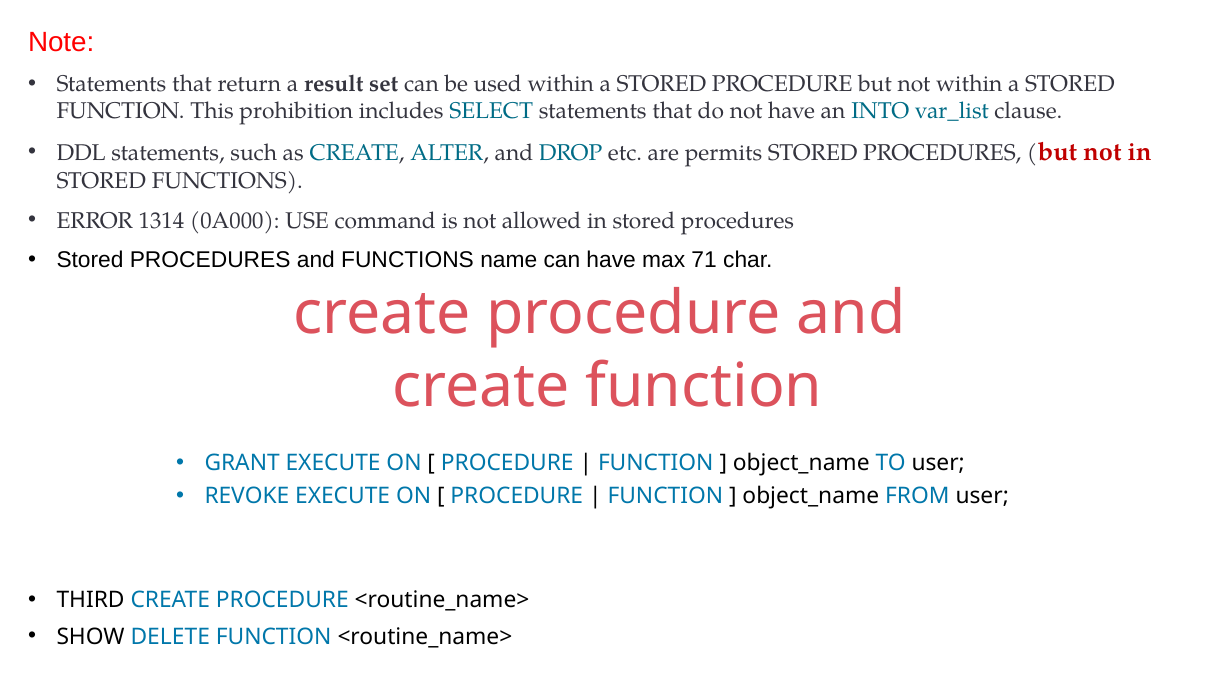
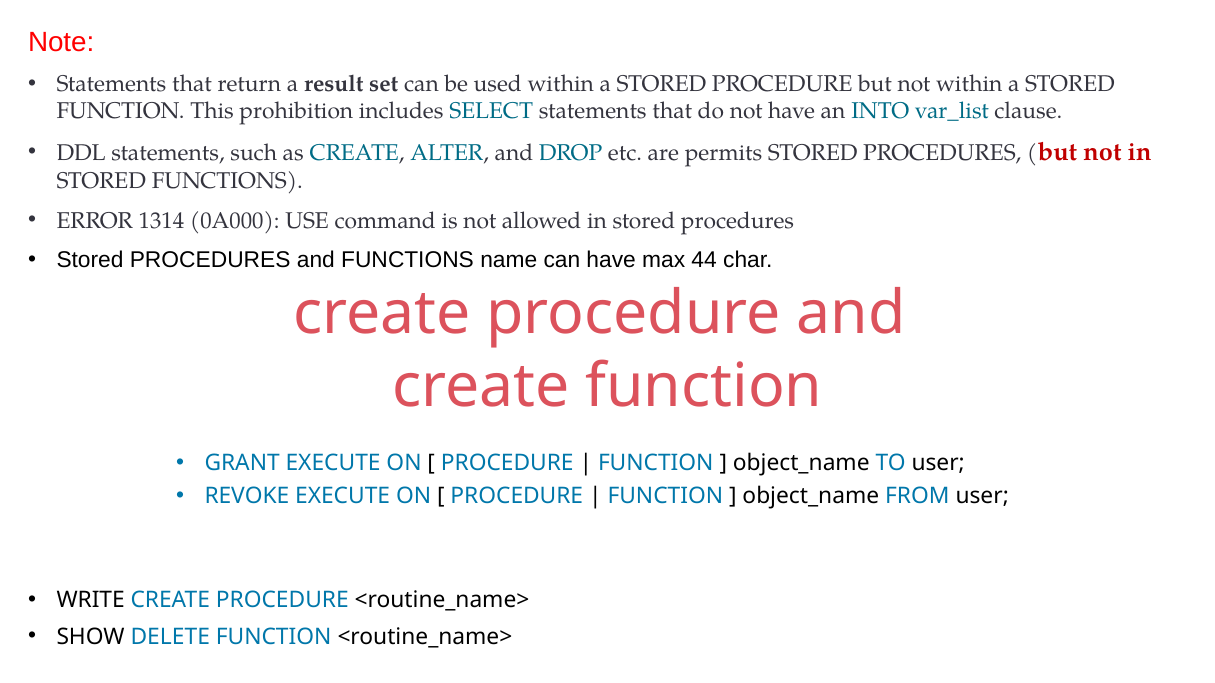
71: 71 -> 44 (704, 260)
THIRD: THIRD -> WRITE (91, 601)
